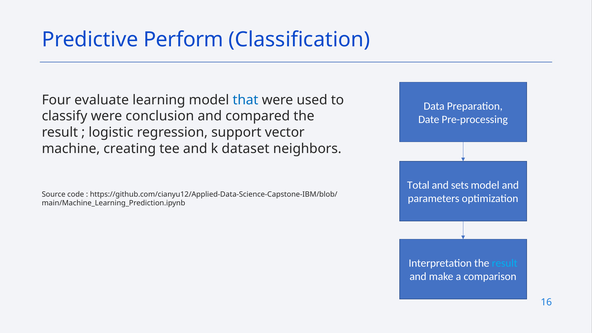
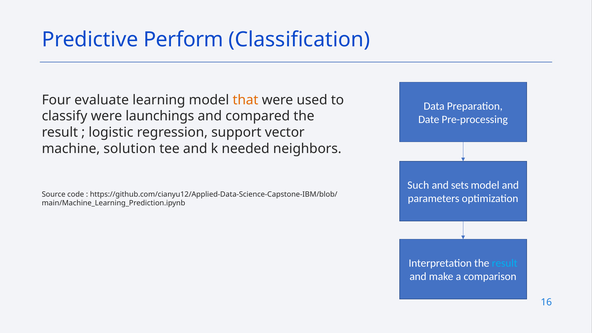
that colour: blue -> orange (246, 100)
conclusion: conclusion -> launchings (160, 116)
creating: creating -> solution (130, 149)
dataset: dataset -> needed (246, 149)
Total: Total -> Such (418, 185)
